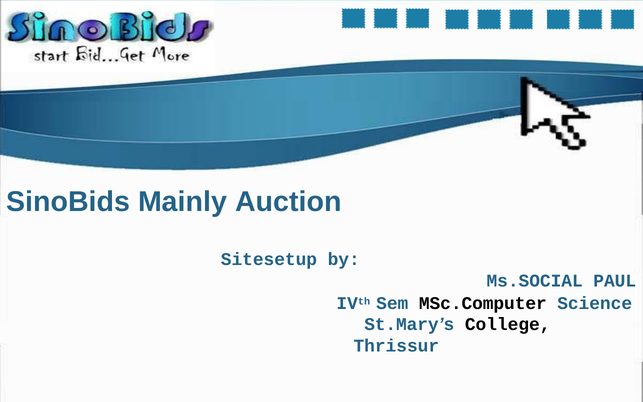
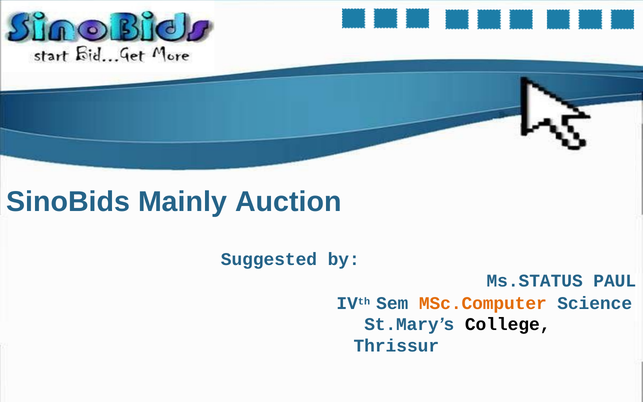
Sitesetup: Sitesetup -> Suggested (269, 259)
Ms.SOCIAL: Ms.SOCIAL -> Ms.STATUS (535, 281)
MSc.Computer colour: black -> orange (483, 303)
